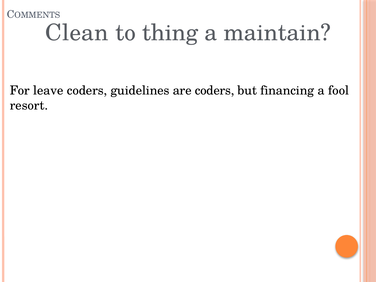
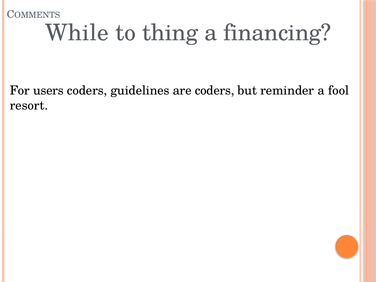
Clean: Clean -> While (77, 33)
maintain: maintain -> financing (277, 33)
leave: leave -> users (48, 90)
financing: financing -> reminder (287, 90)
